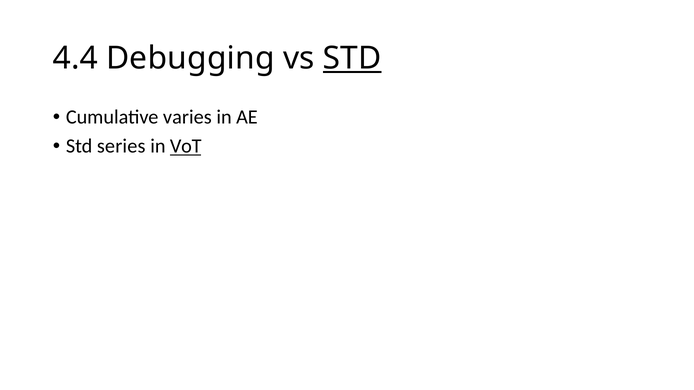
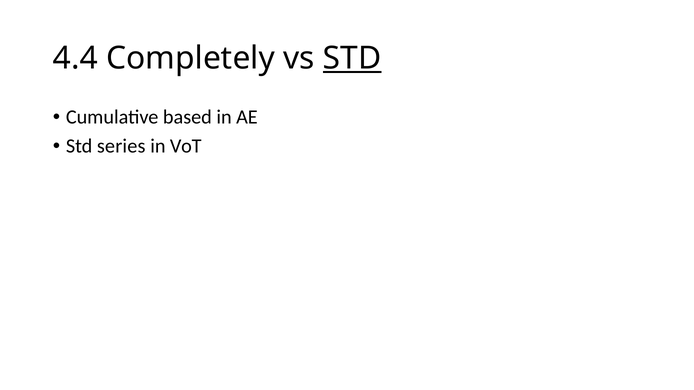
Debugging: Debugging -> Completely (190, 58)
varies: varies -> based (187, 117)
VoT underline: present -> none (186, 146)
